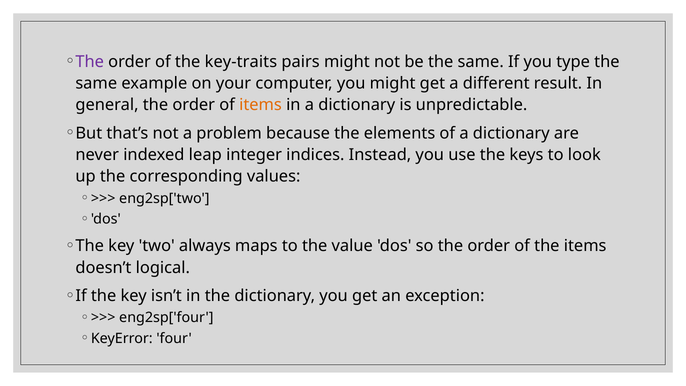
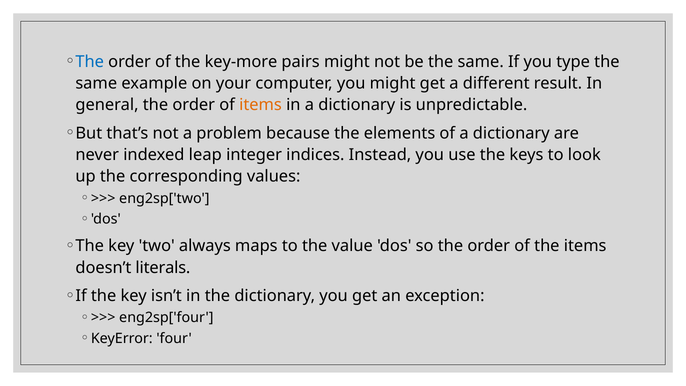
The colour: purple -> blue (90, 62)
key-traits: key-traits -> key-more (241, 62)
logical: logical -> literals (163, 268)
